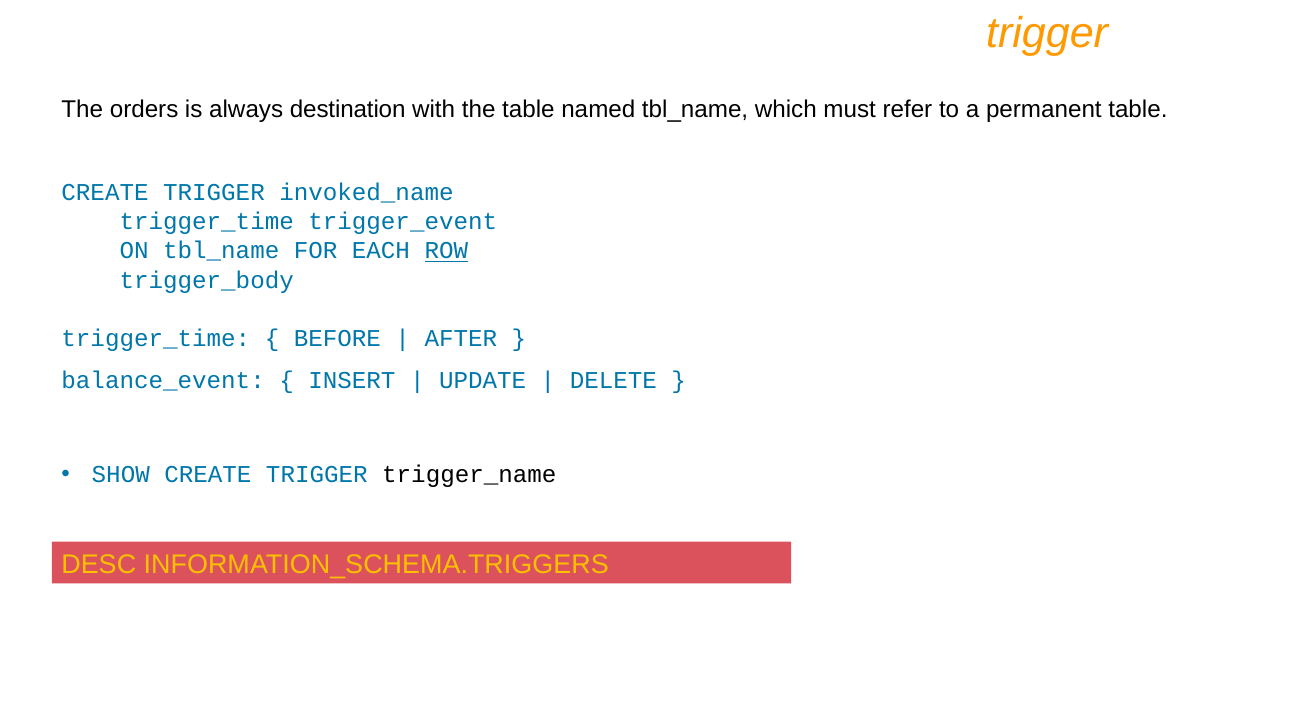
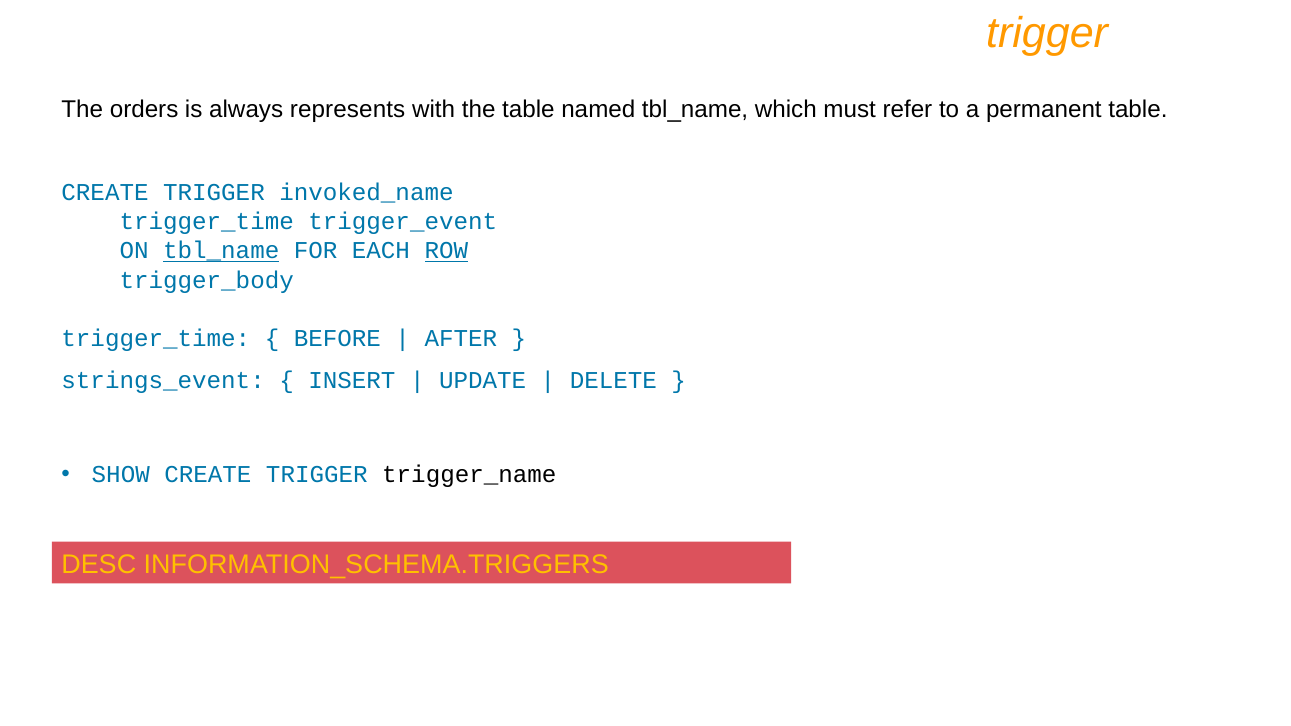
destination: destination -> represents (348, 110)
tbl_name underline: none -> present (221, 251)
balance_event: balance_event -> strings_event (163, 380)
